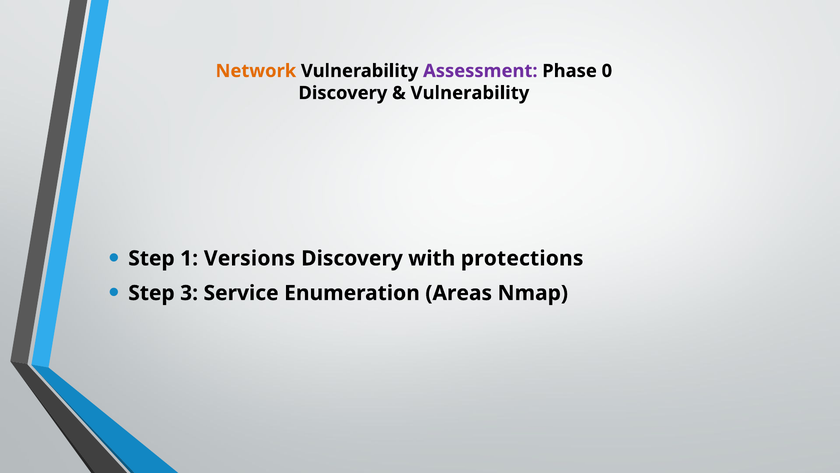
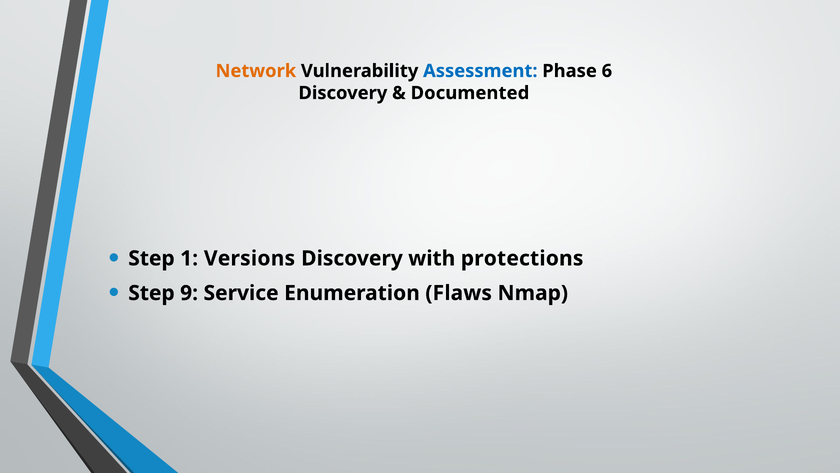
Assessment colour: purple -> blue (480, 71)
0: 0 -> 6 (607, 71)
Vulnerability: Vulnerability -> Documented (470, 93)
3: 3 -> 9 (189, 293)
Areas: Areas -> Flaws (459, 293)
